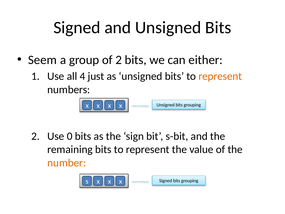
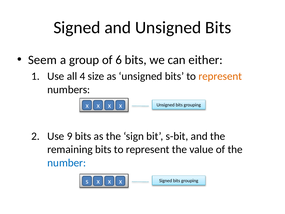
of 2: 2 -> 6 (119, 60)
just: just -> size (96, 76)
0: 0 -> 9 (70, 136)
number colour: orange -> blue (67, 163)
